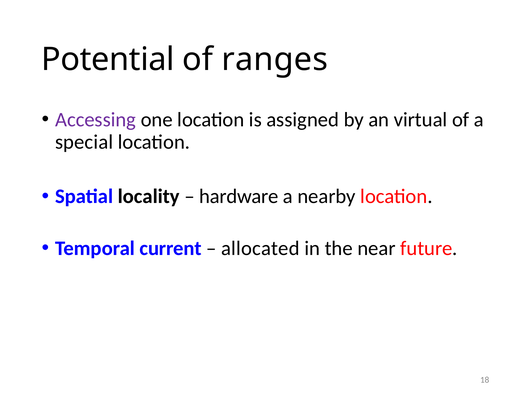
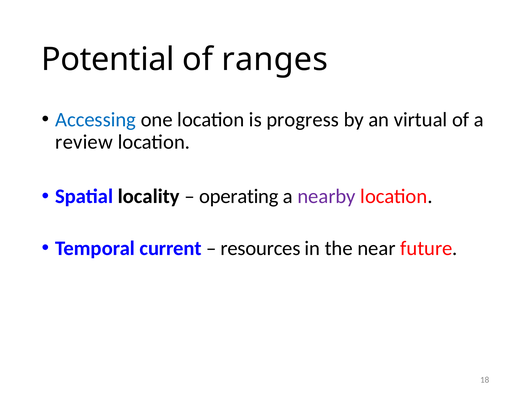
Accessing colour: purple -> blue (96, 120)
assigned: assigned -> progress (303, 120)
special: special -> review (84, 142)
hardware: hardware -> operating (239, 196)
nearby colour: black -> purple (327, 196)
allocated: allocated -> resources (261, 248)
